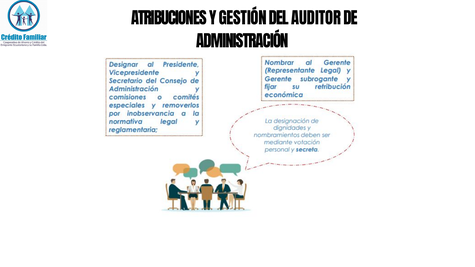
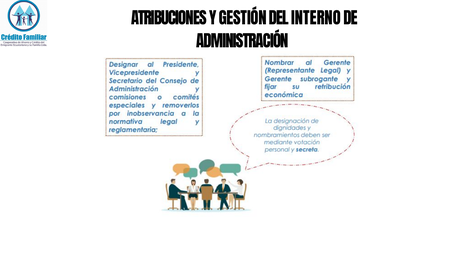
AUDITOR: AUDITOR -> INTERNO (316, 19)
